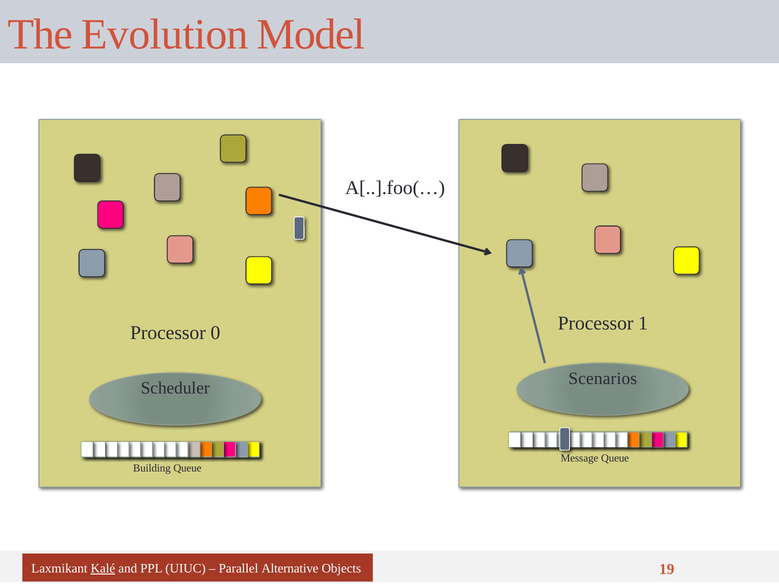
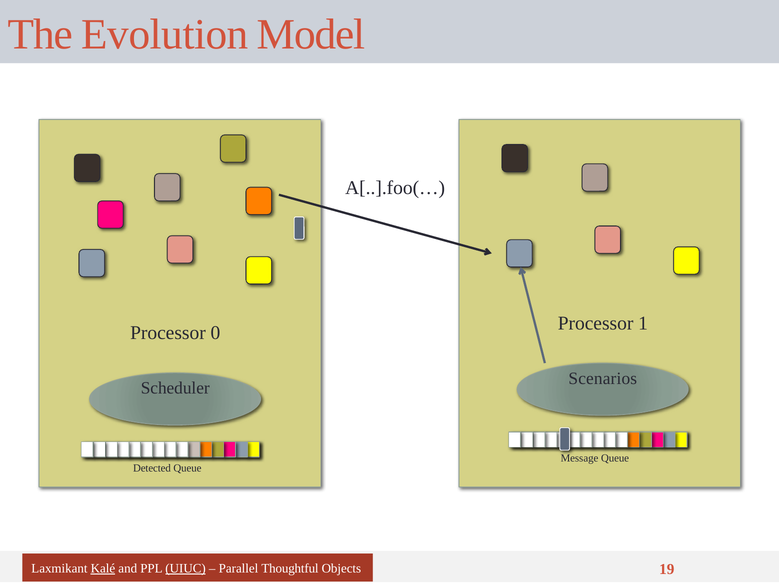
Building: Building -> Detected (152, 468)
UIUC underline: none -> present (186, 569)
Alternative: Alternative -> Thoughtful (290, 569)
